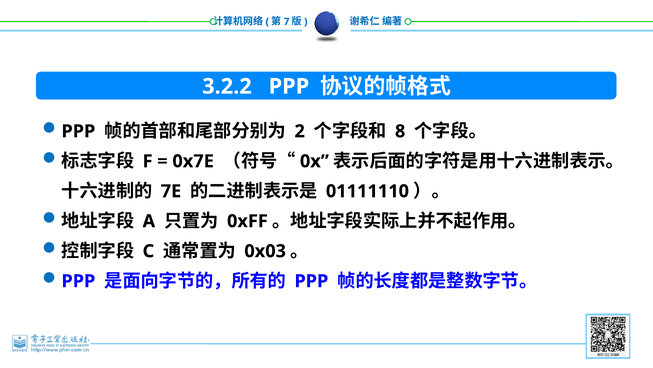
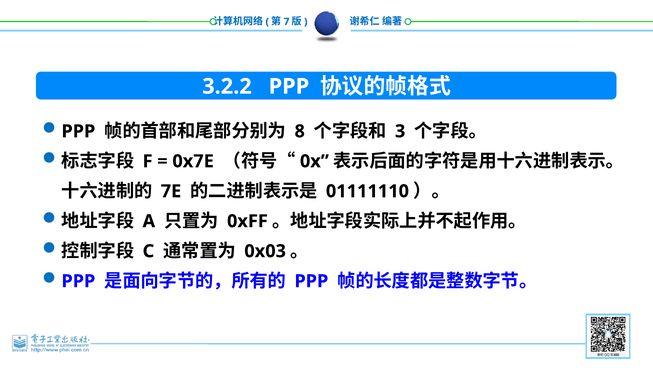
2: 2 -> 8 (300, 131)
8: 8 -> 3 (400, 131)
